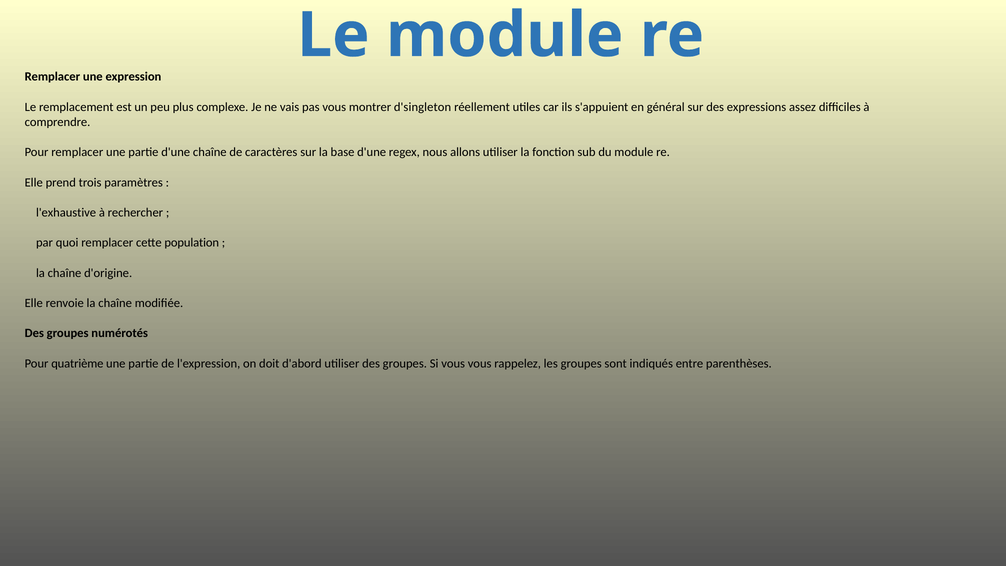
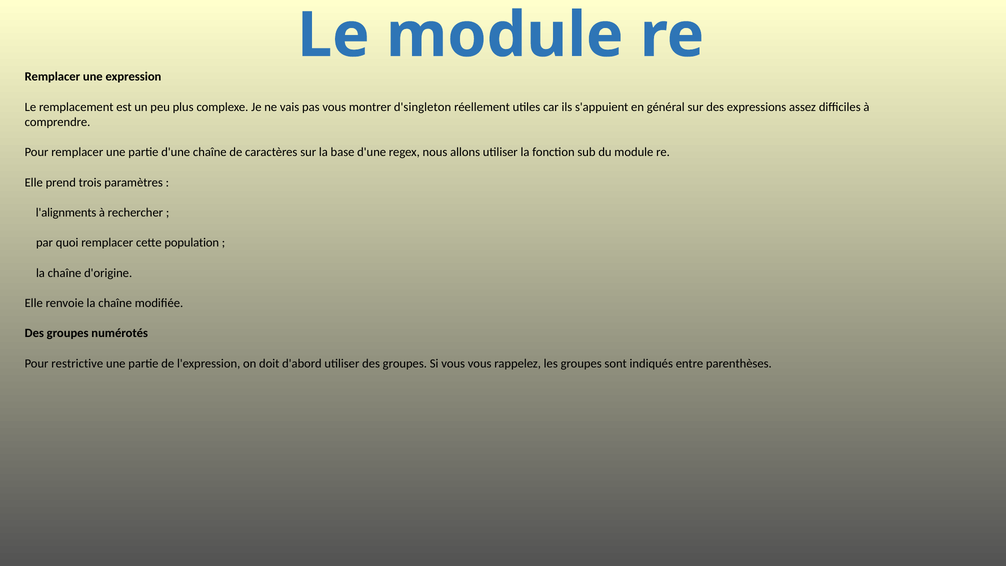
l'exhaustive: l'exhaustive -> l'alignments (66, 213)
quatrième: quatrième -> restrictive (77, 363)
